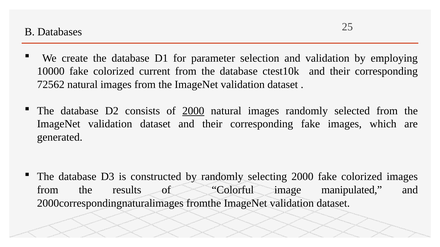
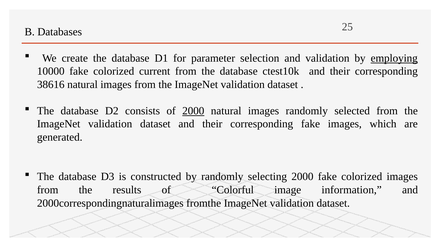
employing underline: none -> present (394, 58)
72562: 72562 -> 38616 (51, 85)
manipulated: manipulated -> information (352, 190)
